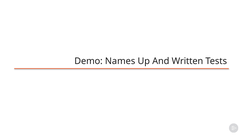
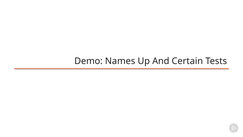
Written: Written -> Certain (187, 61)
